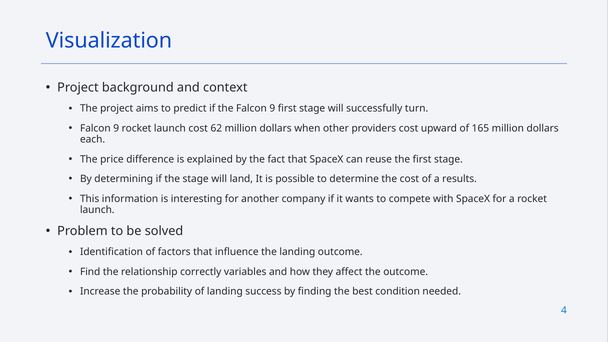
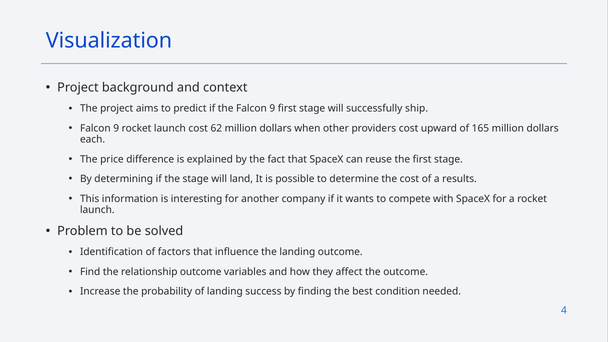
turn: turn -> ship (417, 109)
relationship correctly: correctly -> outcome (201, 272)
